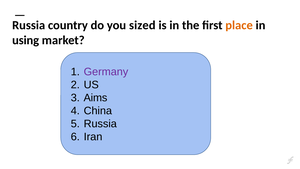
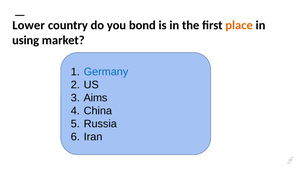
Russia: Russia -> Lower (29, 25)
sized: sized -> bond (142, 25)
Germany colour: purple -> blue (106, 72)
